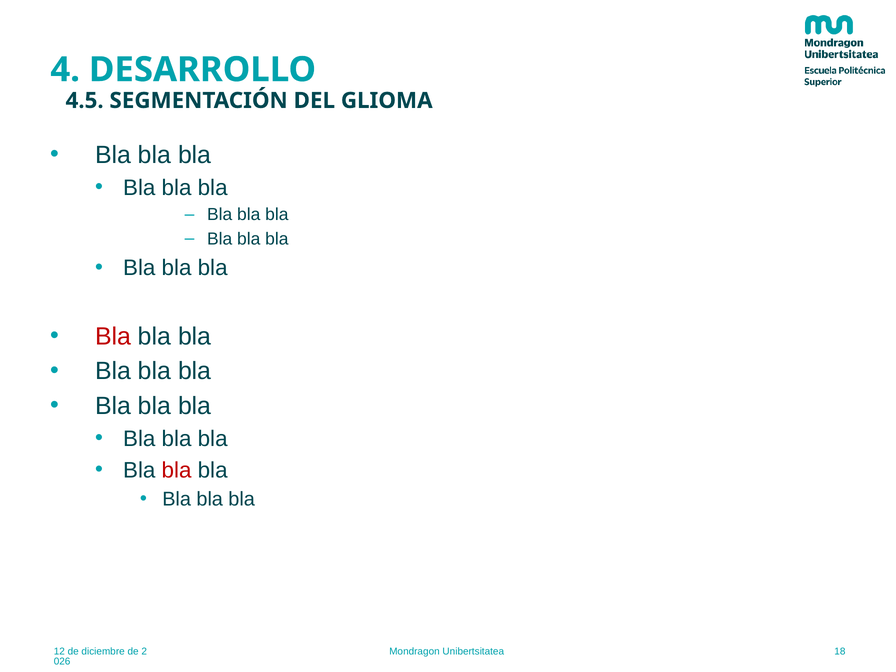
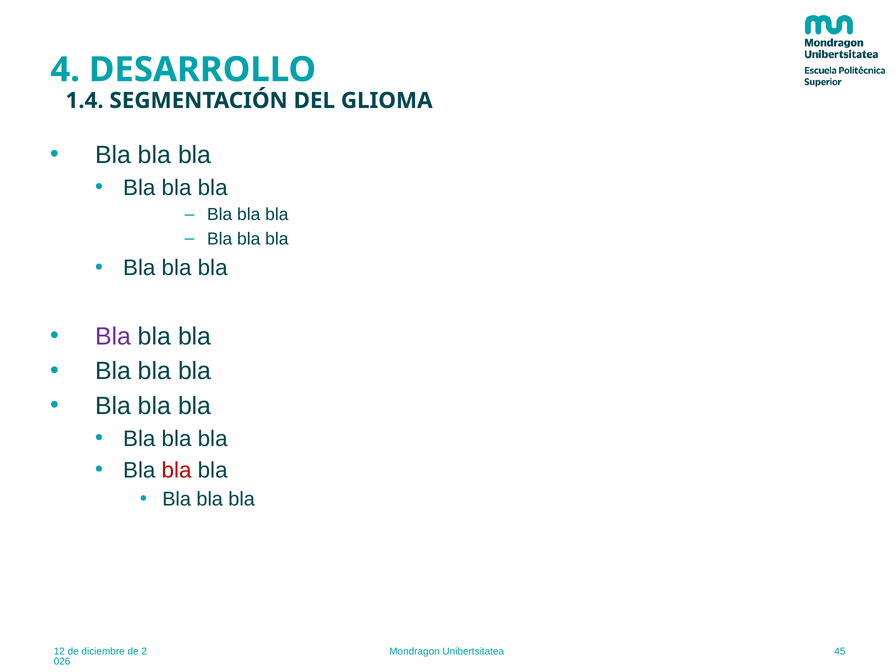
4.5: 4.5 -> 1.4 (85, 101)
Bla colour: red -> purple (113, 336)
18: 18 -> 45 (840, 652)
